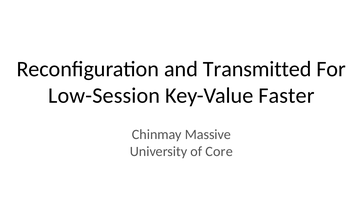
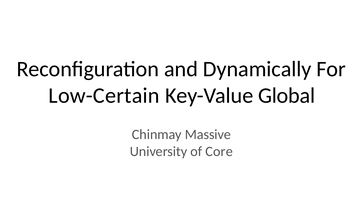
Transmitted: Transmitted -> Dynamically (257, 69)
Low-Session: Low-Session -> Low-Certain (104, 96)
Faster: Faster -> Global (287, 96)
